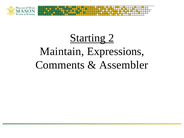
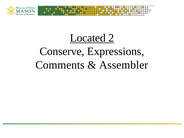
Starting: Starting -> Located (88, 38)
Maintain: Maintain -> Conserve (62, 51)
